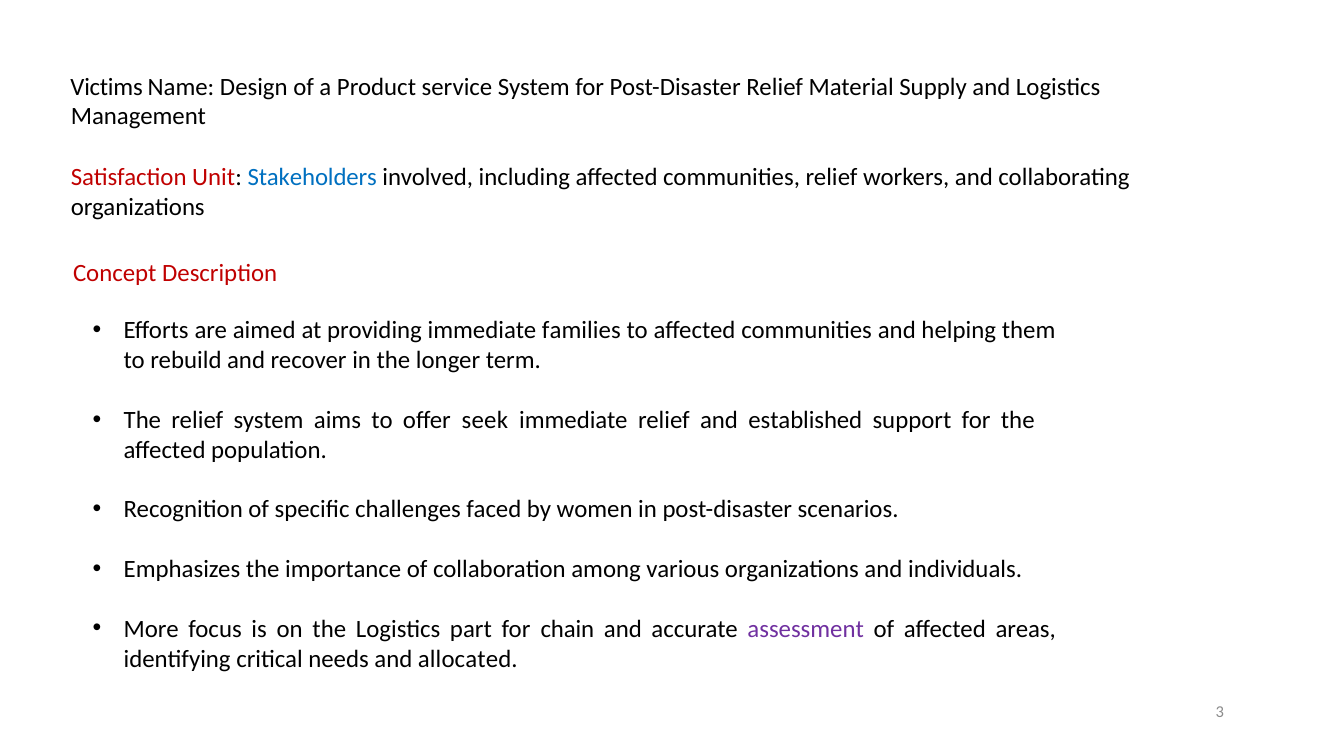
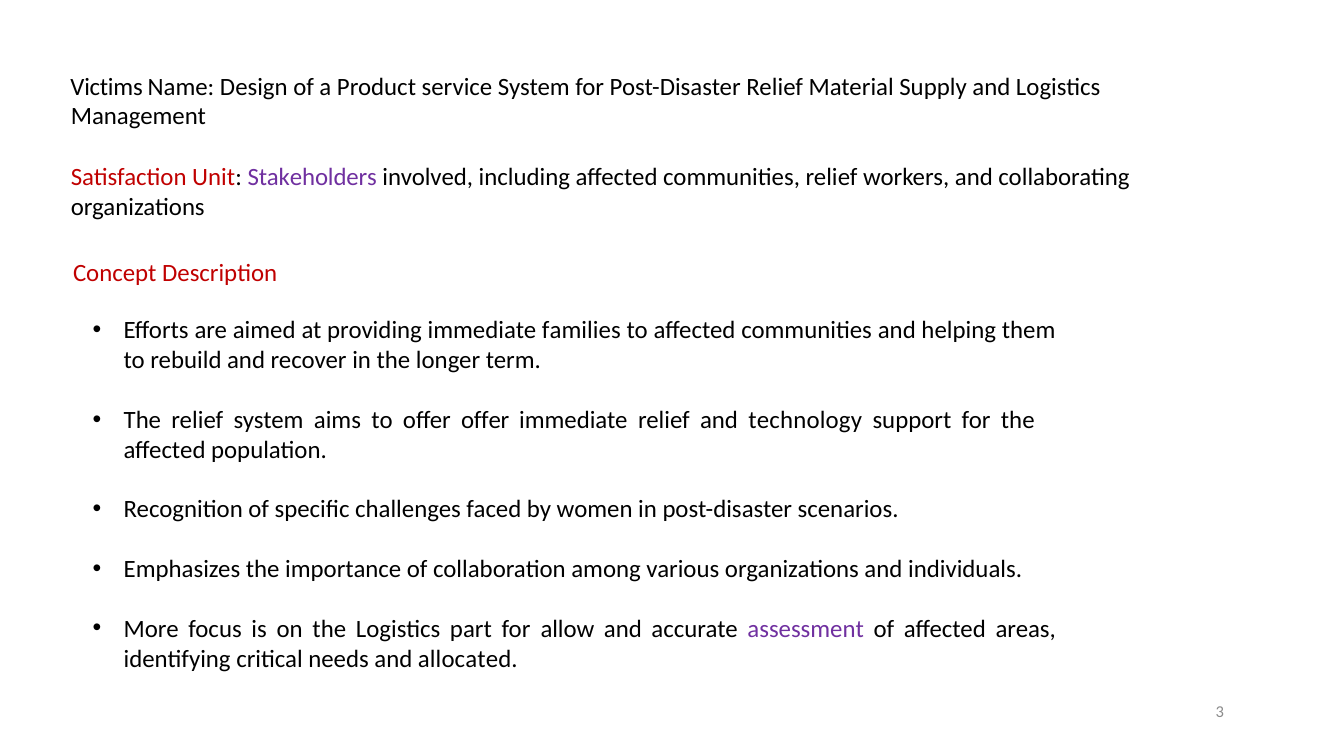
Stakeholders colour: blue -> purple (312, 177)
offer seek: seek -> offer (485, 420)
established: established -> technology (805, 420)
chain: chain -> allow (567, 628)
